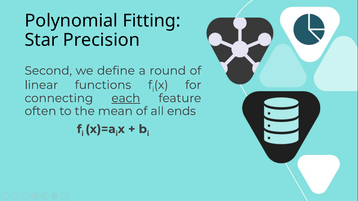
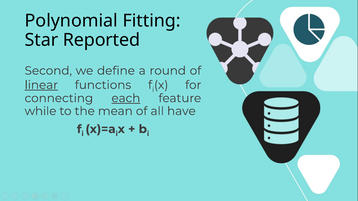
Precision: Precision -> Reported (101, 40)
linear underline: none -> present (41, 85)
often: often -> while (41, 111)
ends: ends -> have (181, 111)
